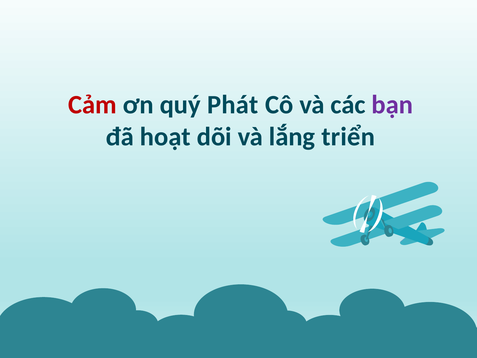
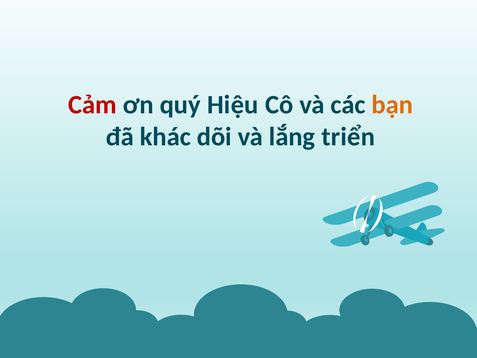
Phát: Phát -> Hiệu (233, 105)
bạn colour: purple -> orange (392, 105)
hoạt: hoạt -> khác (165, 137)
